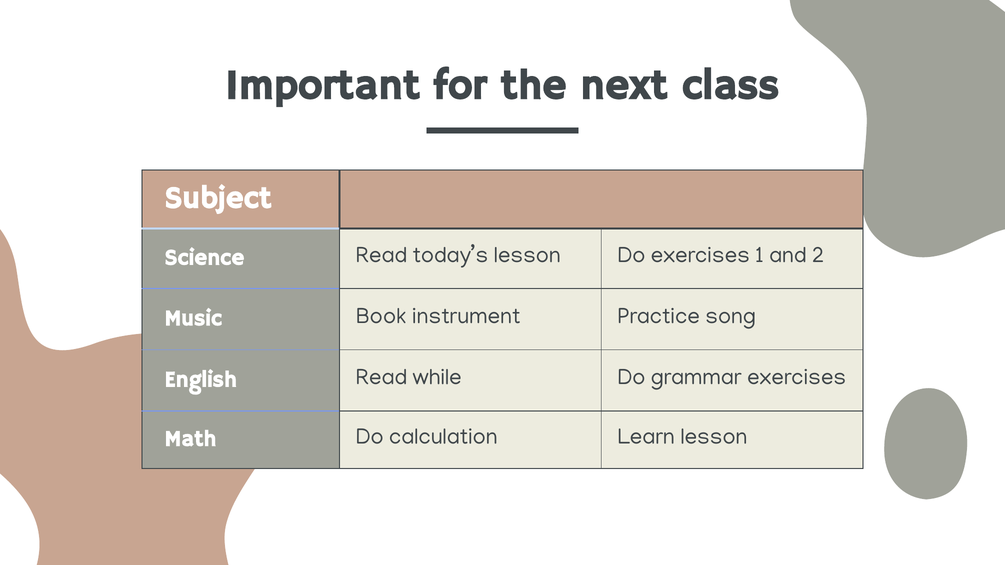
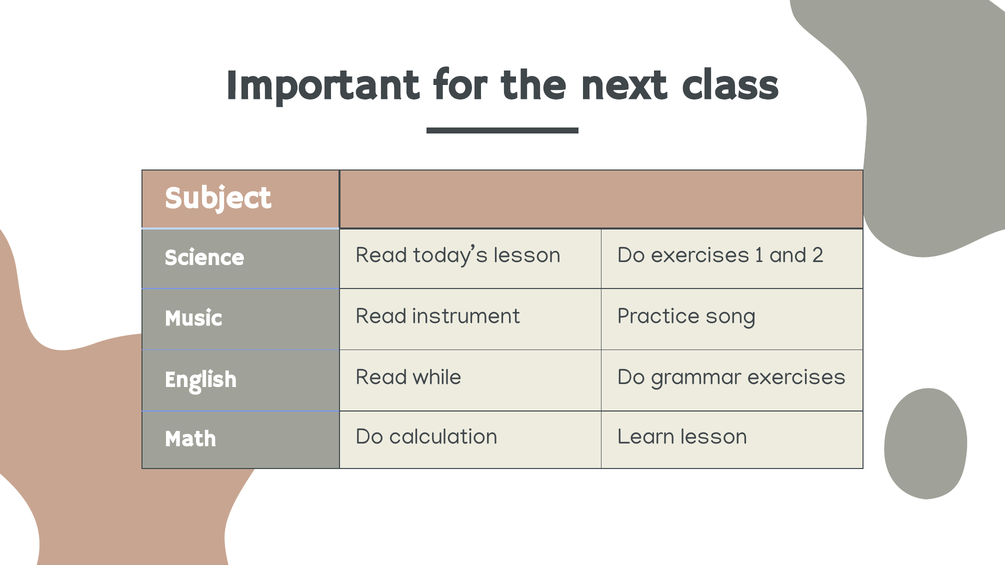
Music Book: Book -> Read (381, 316)
